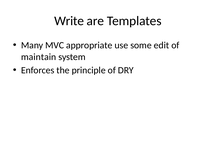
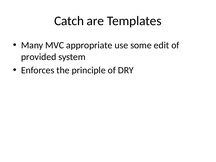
Write: Write -> Catch (69, 21)
maintain: maintain -> provided (39, 57)
